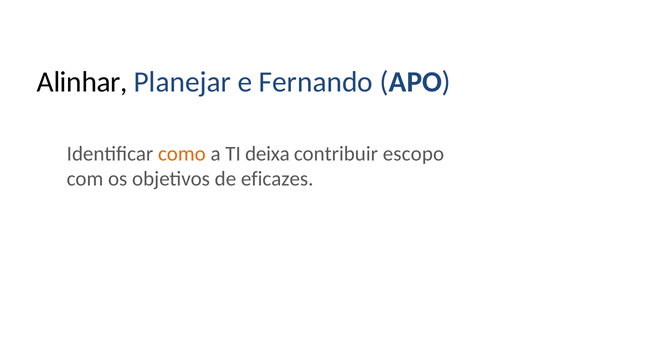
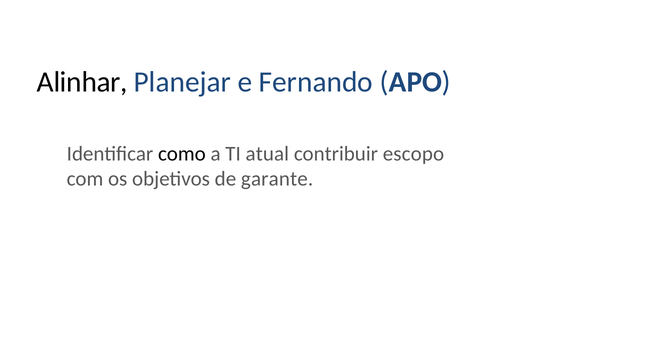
como colour: orange -> black (182, 154)
deixa: deixa -> atual (267, 154)
eficazes: eficazes -> garante (277, 179)
